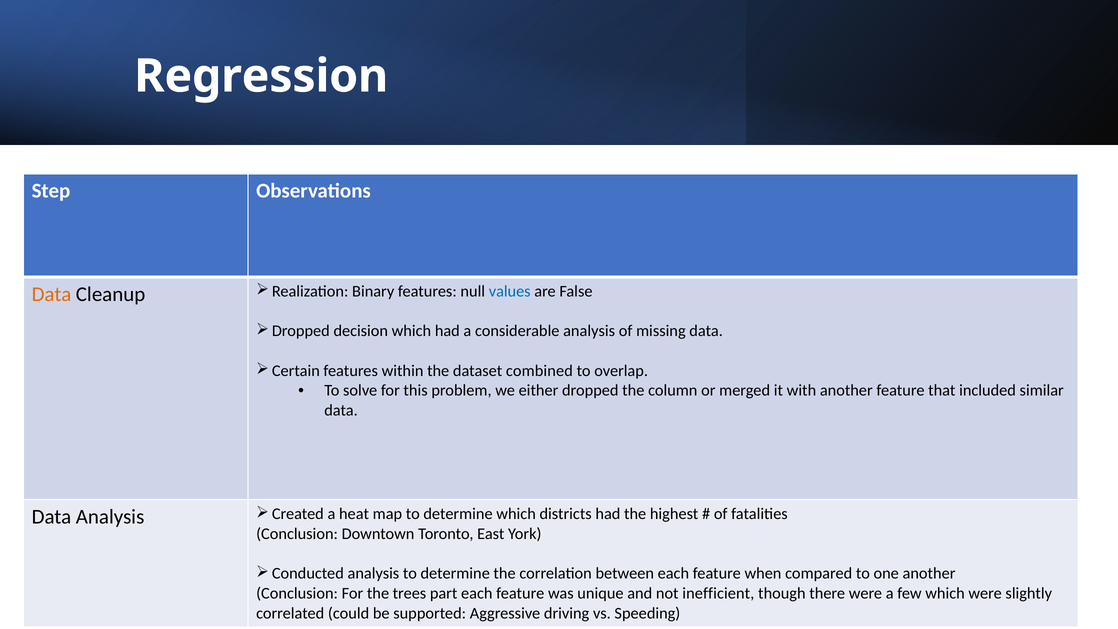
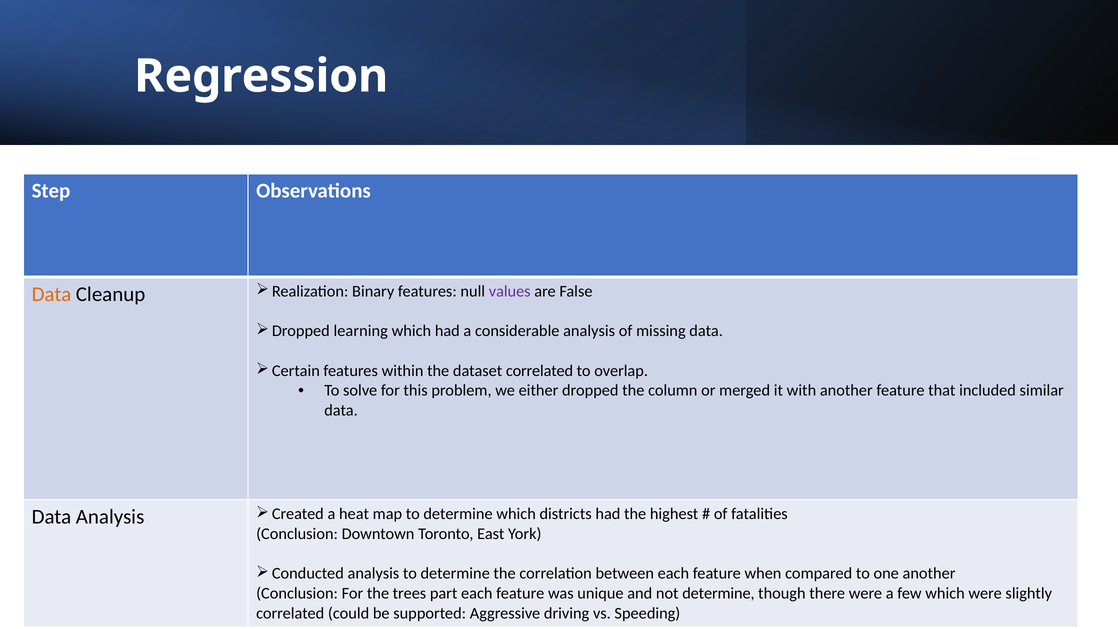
values colour: blue -> purple (510, 291)
decision: decision -> learning (361, 331)
dataset combined: combined -> correlated (540, 371)
not inefficient: inefficient -> determine (718, 593)
